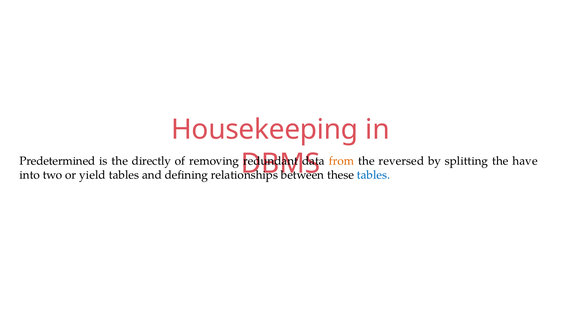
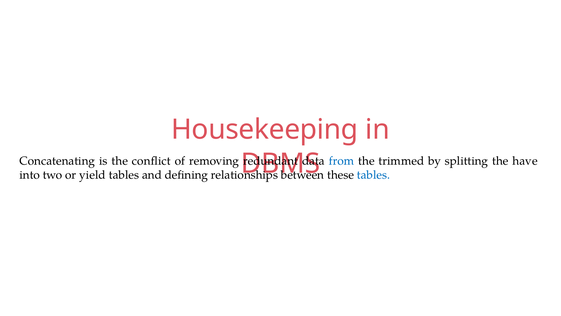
Predetermined: Predetermined -> Concatenating (57, 161)
directly: directly -> conflict (151, 161)
from colour: orange -> blue (342, 161)
reversed: reversed -> trimmed (401, 161)
